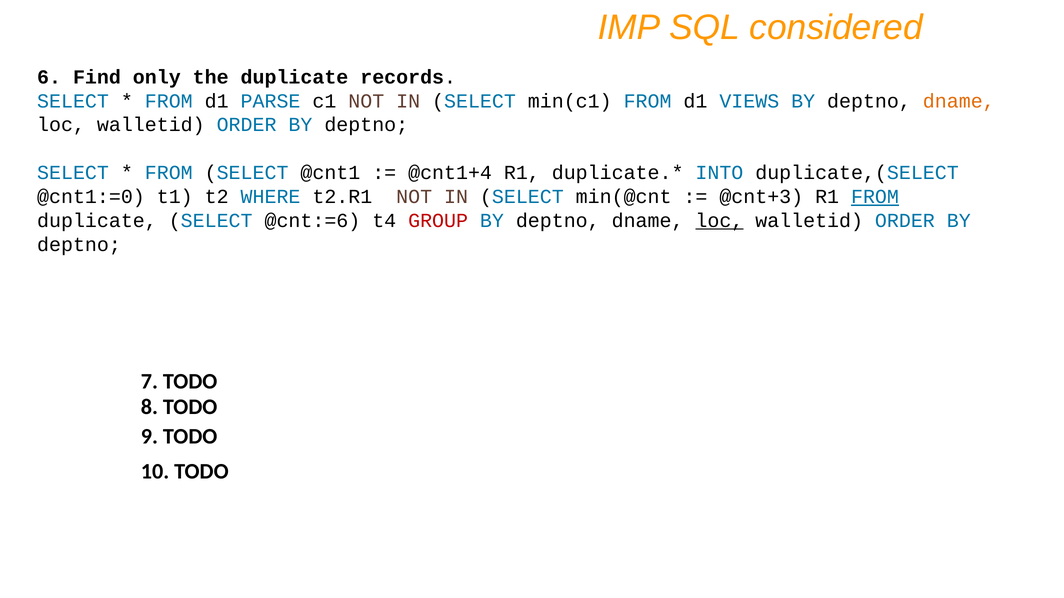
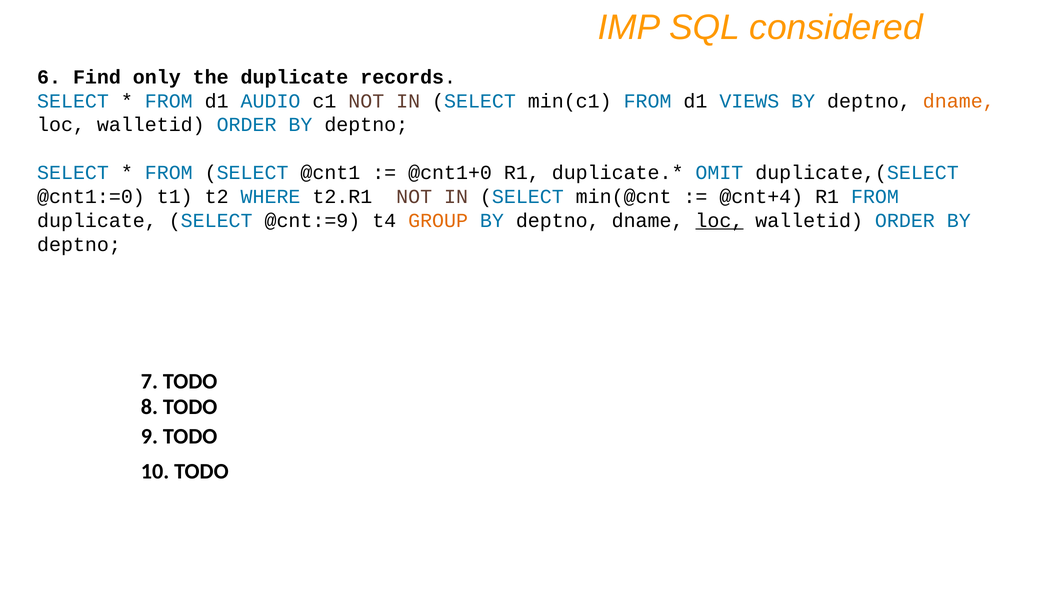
PARSE: PARSE -> AUDIO (271, 101)
@cnt1+4: @cnt1+4 -> @cnt1+0 (450, 173)
INTO: INTO -> OMIT (719, 173)
@cnt+3: @cnt+3 -> @cnt+4 (761, 197)
FROM underline: present -> none (875, 197)
@cnt:=6: @cnt:=6 -> @cnt:=9 (312, 221)
GROUP colour: red -> orange (438, 221)
